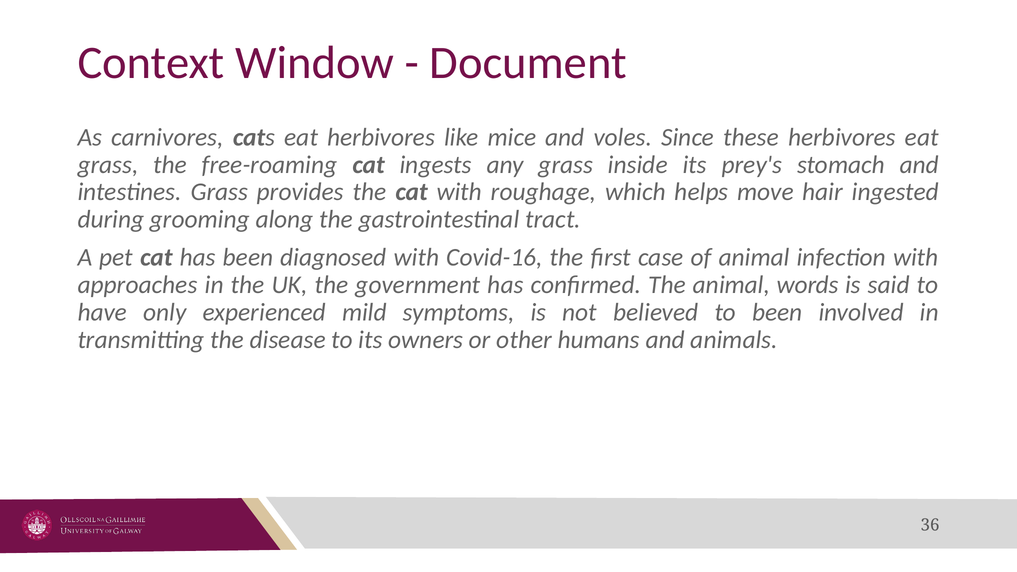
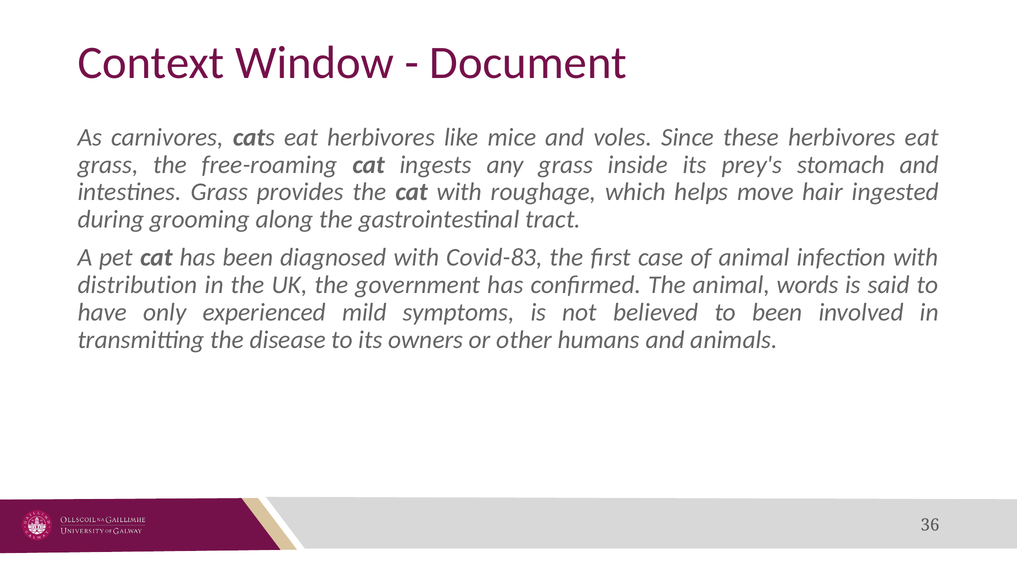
Covid-16: Covid-16 -> Covid-83 (495, 258)
approaches: approaches -> distribution (137, 285)
